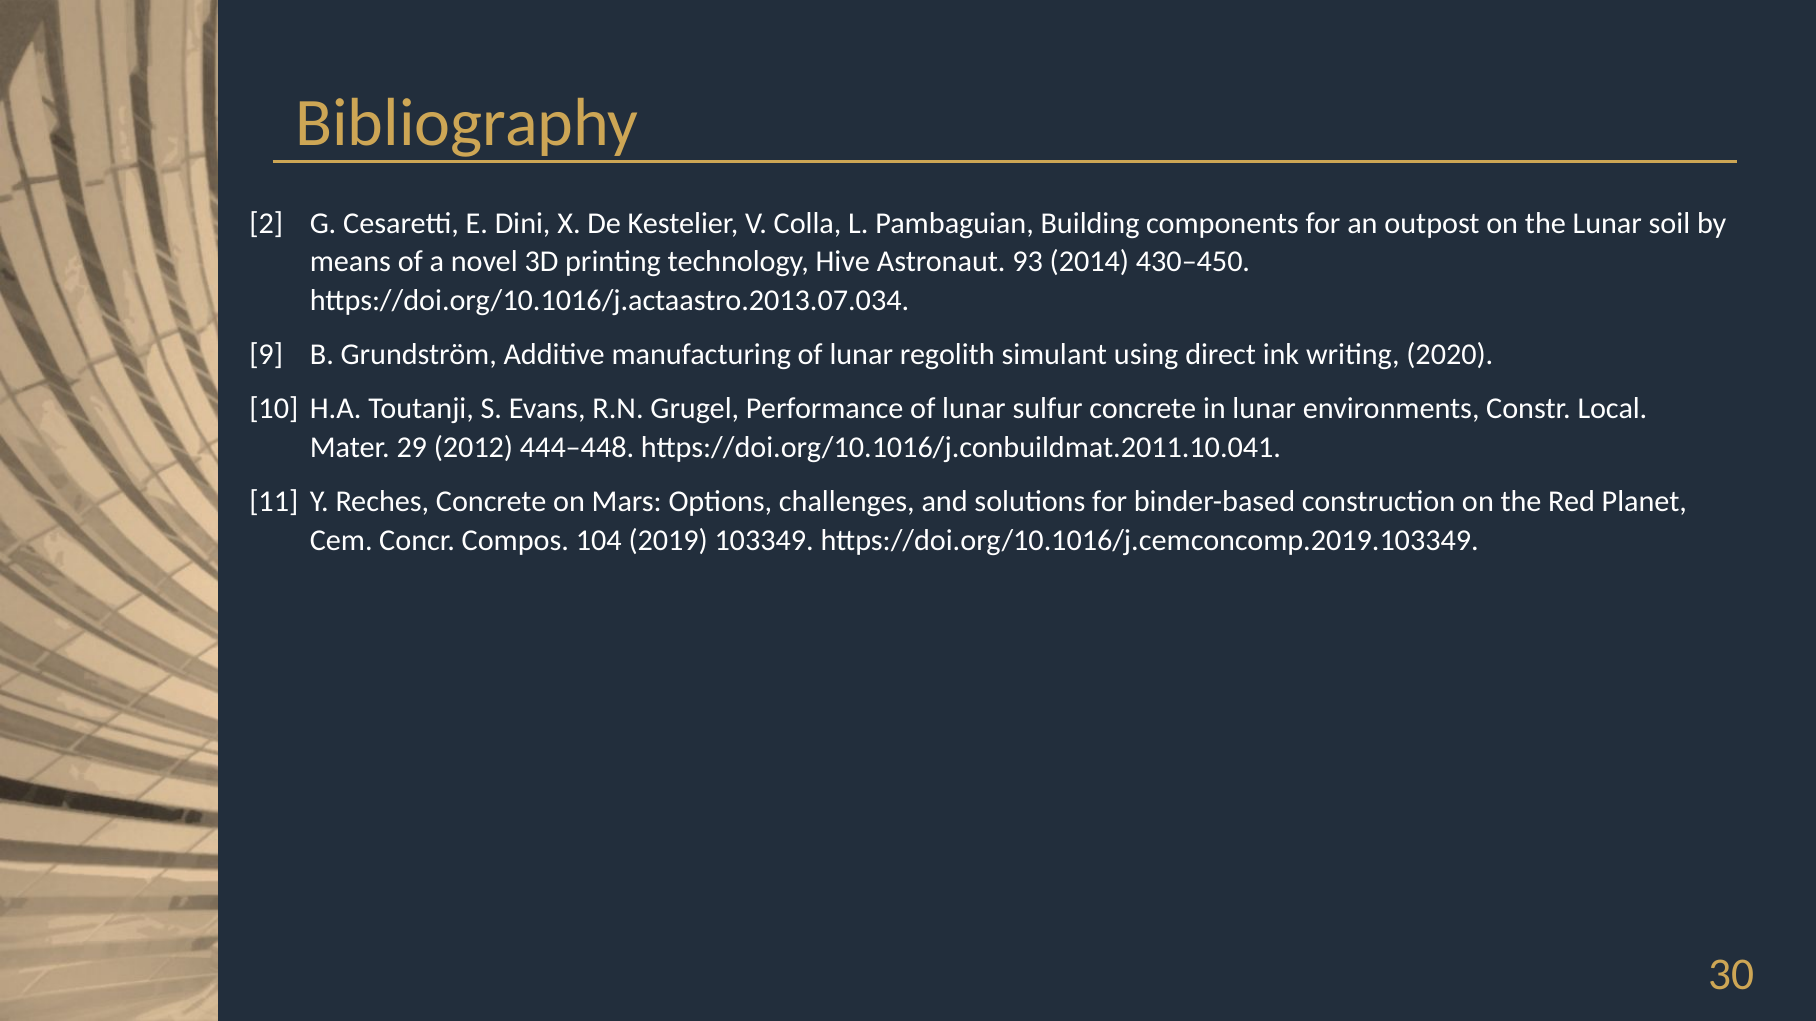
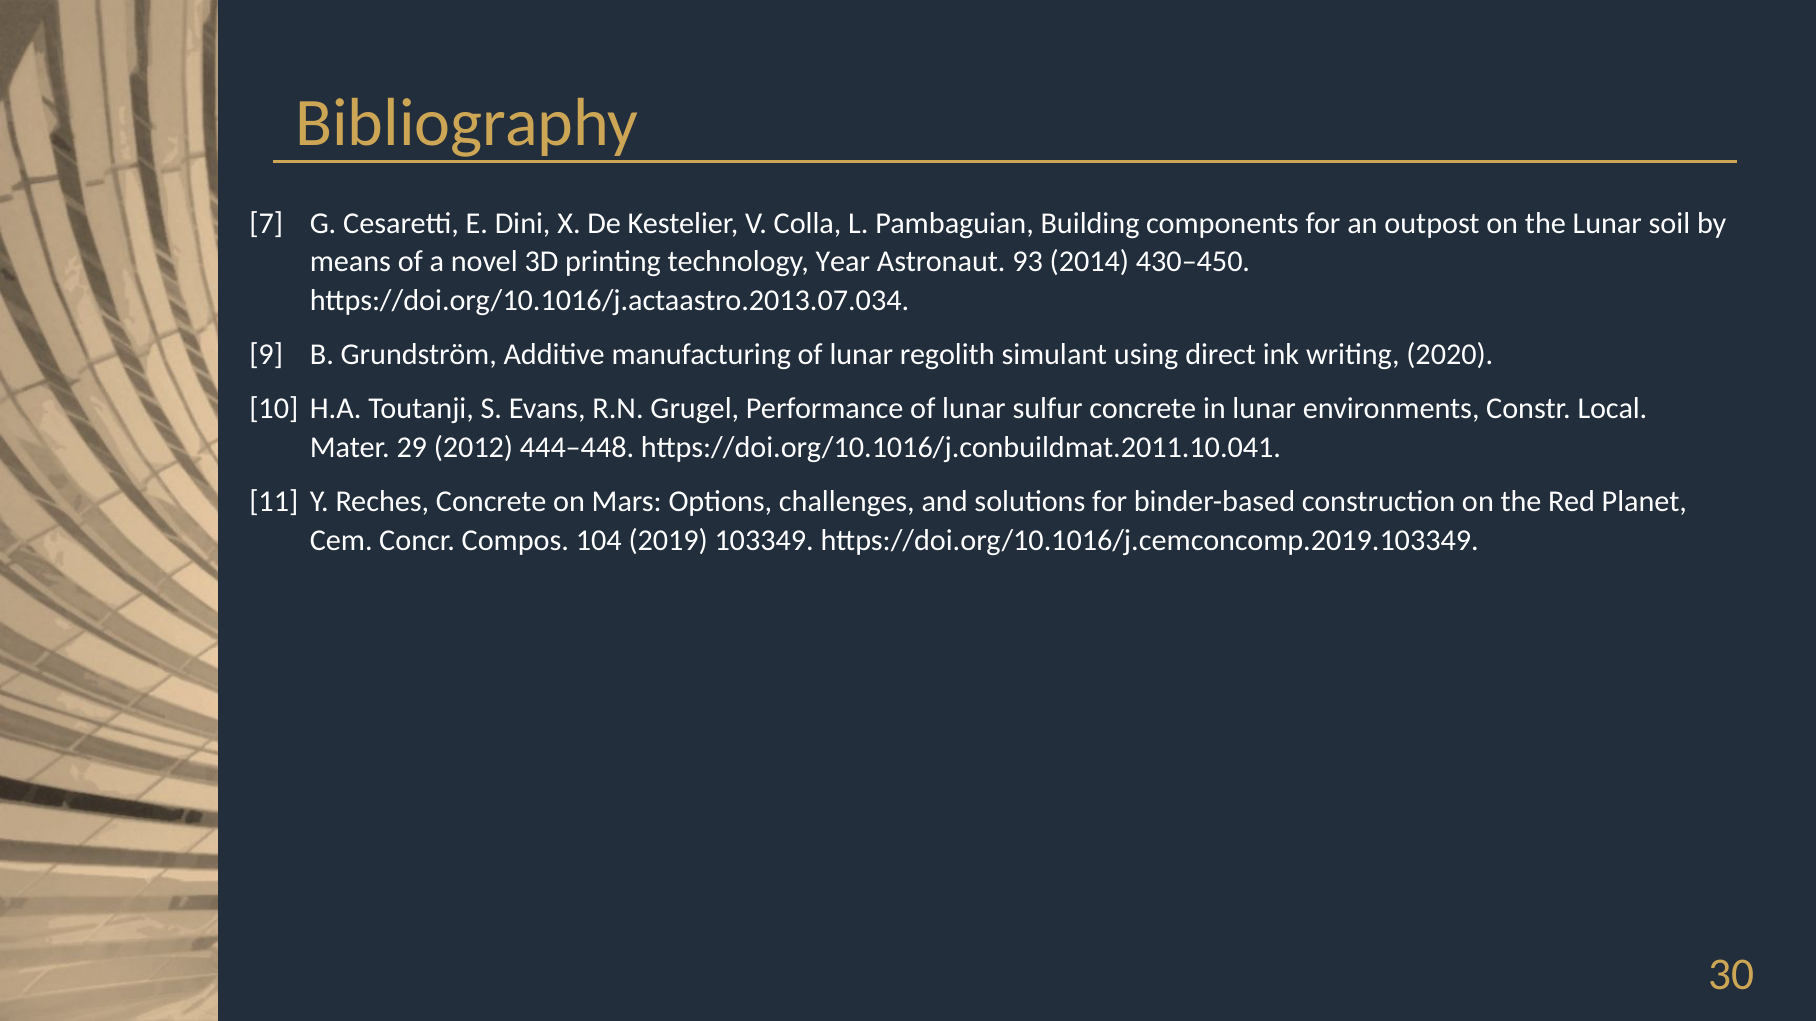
2: 2 -> 7 (266, 223)
Hive: Hive -> Year (843, 262)
